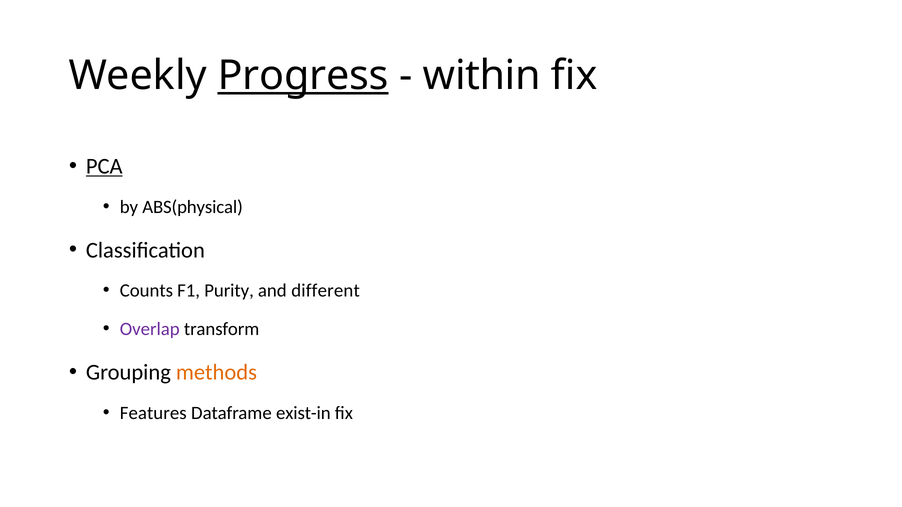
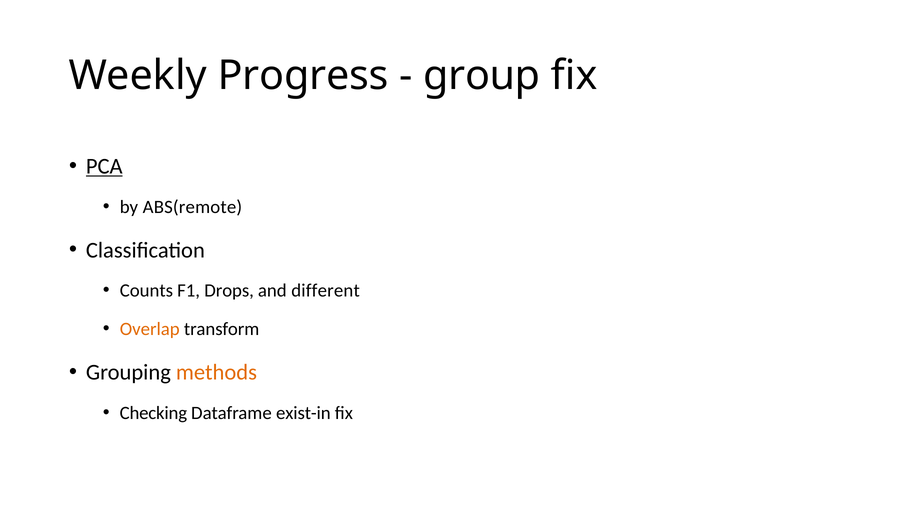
Progress underline: present -> none (303, 76)
within: within -> group (482, 76)
ABS(physical: ABS(physical -> ABS(remote (192, 207)
Purity: Purity -> Drops (229, 291)
Overlap colour: purple -> orange (150, 329)
Features: Features -> Checking (153, 413)
